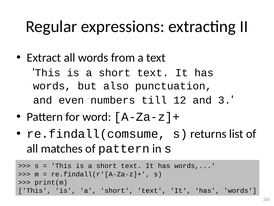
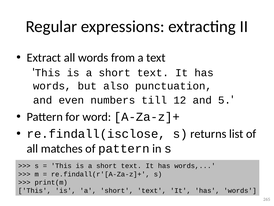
3: 3 -> 5 (225, 100)
re.findall(comsume: re.findall(comsume -> re.findall(isclose (96, 134)
